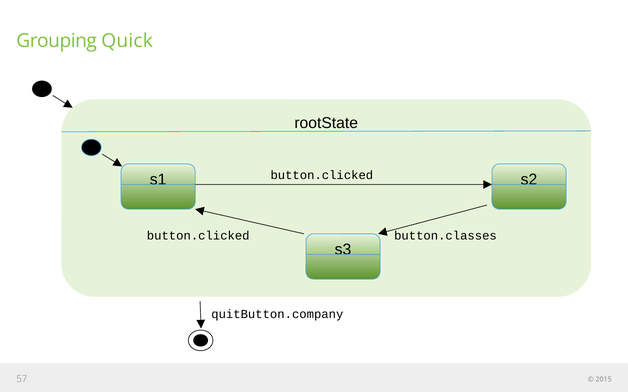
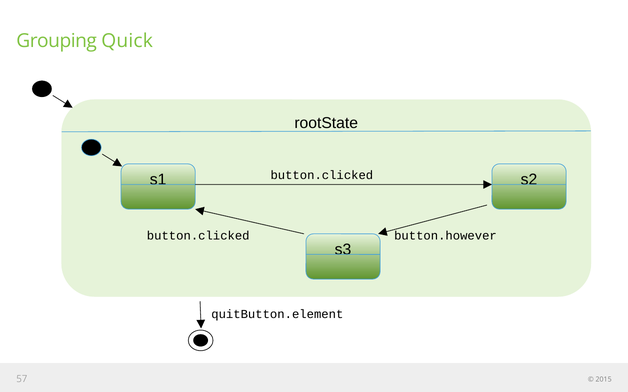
button.classes: button.classes -> button.however (445, 236)
quitButton.company: quitButton.company -> quitButton.element (277, 314)
